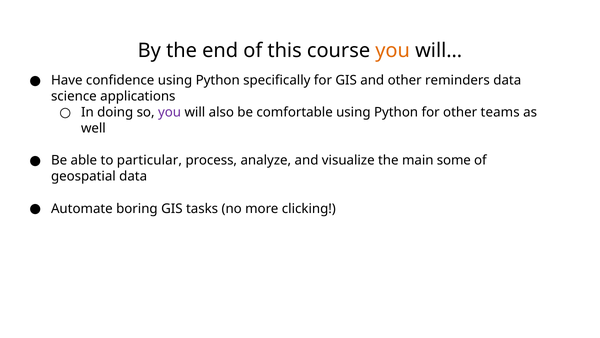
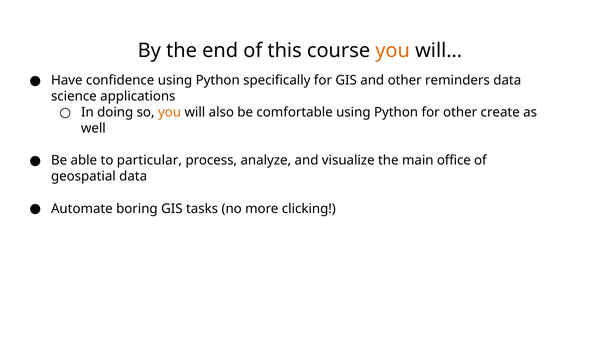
you colour: purple -> orange (170, 112)
teams: teams -> create (500, 112)
some: some -> office (454, 160)
